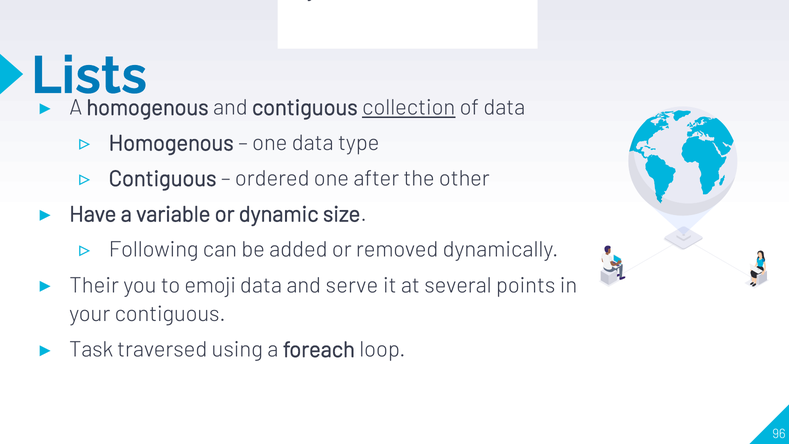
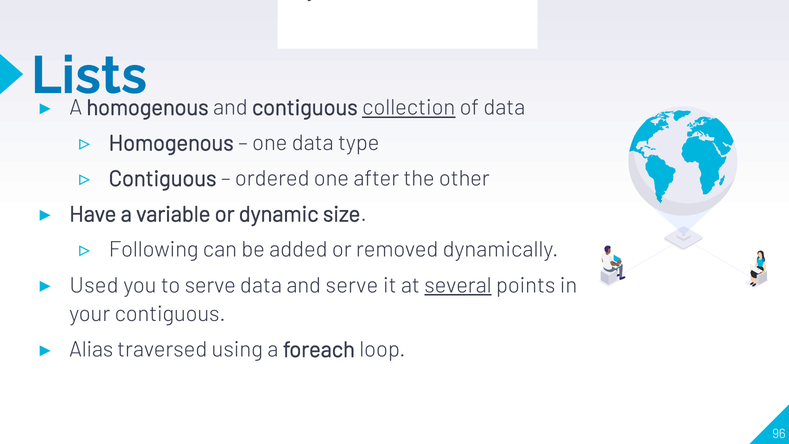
Their: Their -> Used (94, 285)
to emoji: emoji -> serve (210, 285)
several underline: none -> present (458, 285)
Task: Task -> Alias (91, 350)
